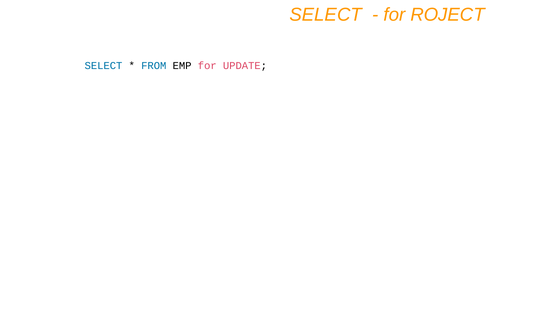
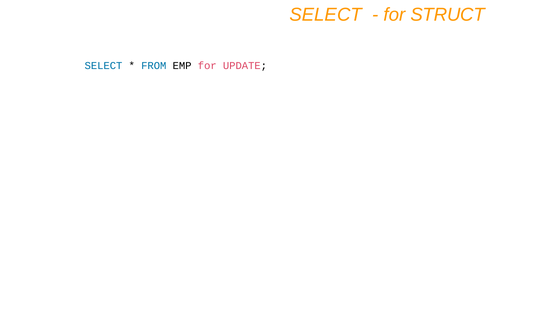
ROJECT: ROJECT -> STRUCT (448, 15)
